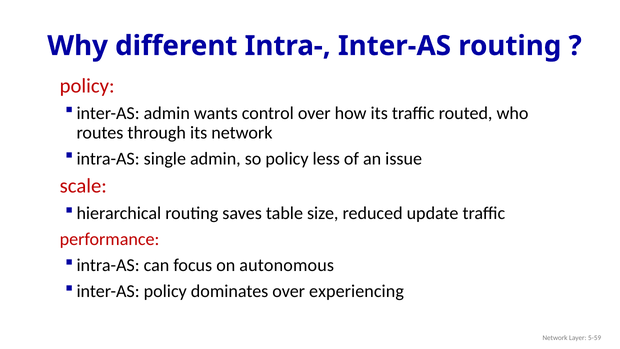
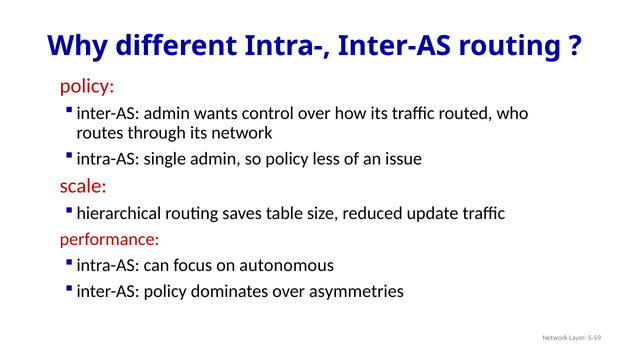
experiencing: experiencing -> asymmetries (357, 291)
